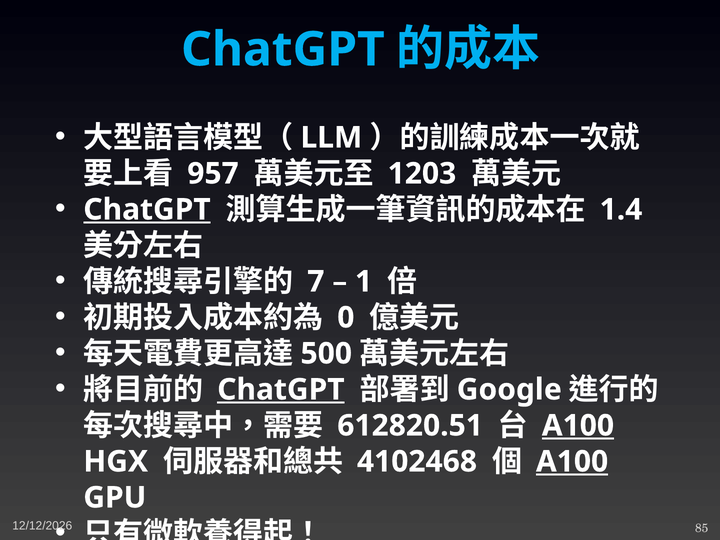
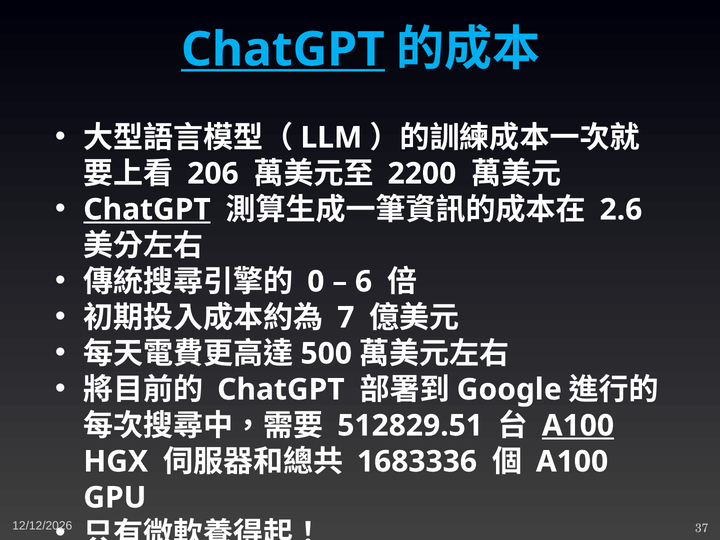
ChatGPT underline: none -> present (283, 50)
957: 957 -> 206 (213, 174)
1203: 1203 -> 2200 (422, 174)
1.4: 1.4 -> 2.6 (621, 210)
7: 7 -> 0 (316, 282)
1: 1 -> 6 (364, 282)
0: 0 -> 7 (346, 318)
ChatGPT underline: present -> none (281, 390)
612820.51: 612820.51 -> 512829.51 (410, 426)
4102468: 4102468 -> 1683336 (417, 462)
A100 underline: present -> none (572, 462)
85: 85 -> 37 (702, 528)
